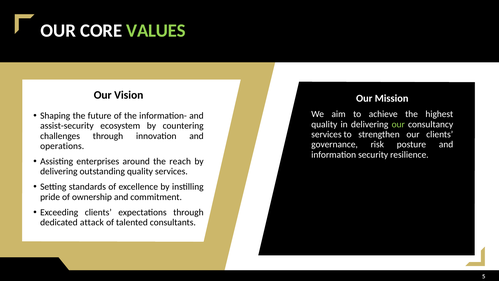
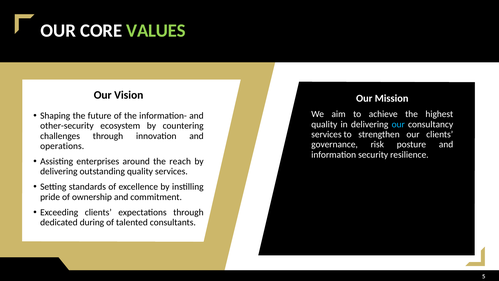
our colour: light green -> light blue (398, 124)
assist-security: assist-security -> other-security (67, 126)
attack: attack -> during (92, 222)
